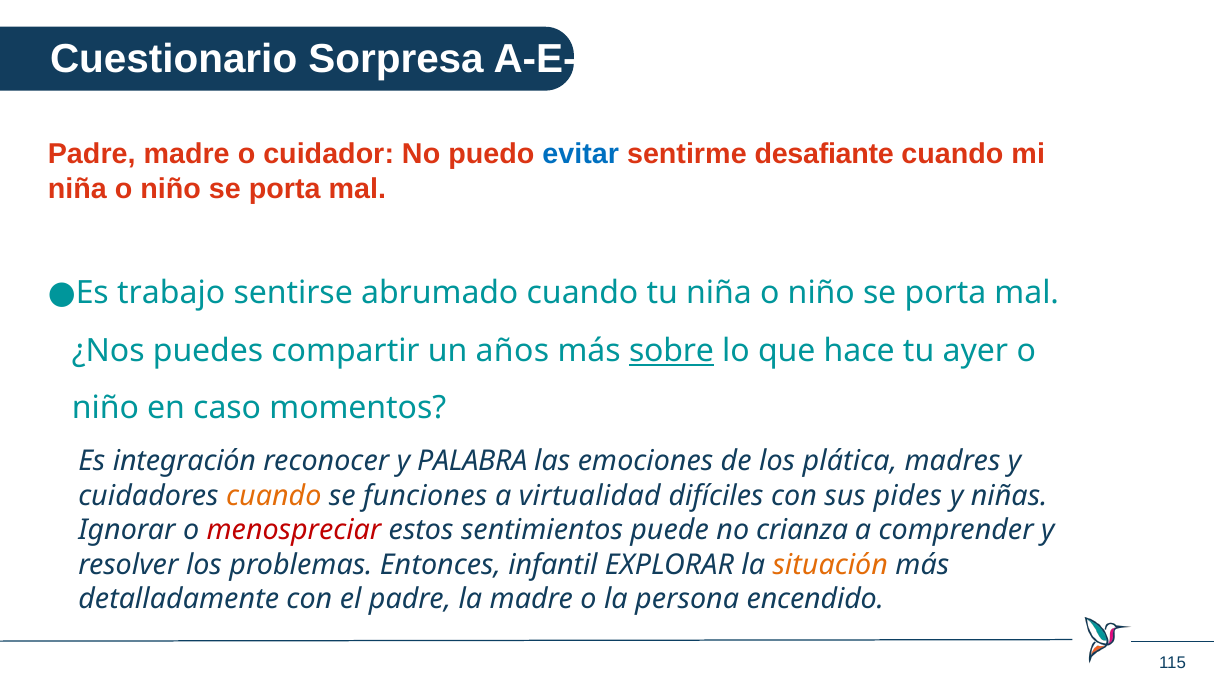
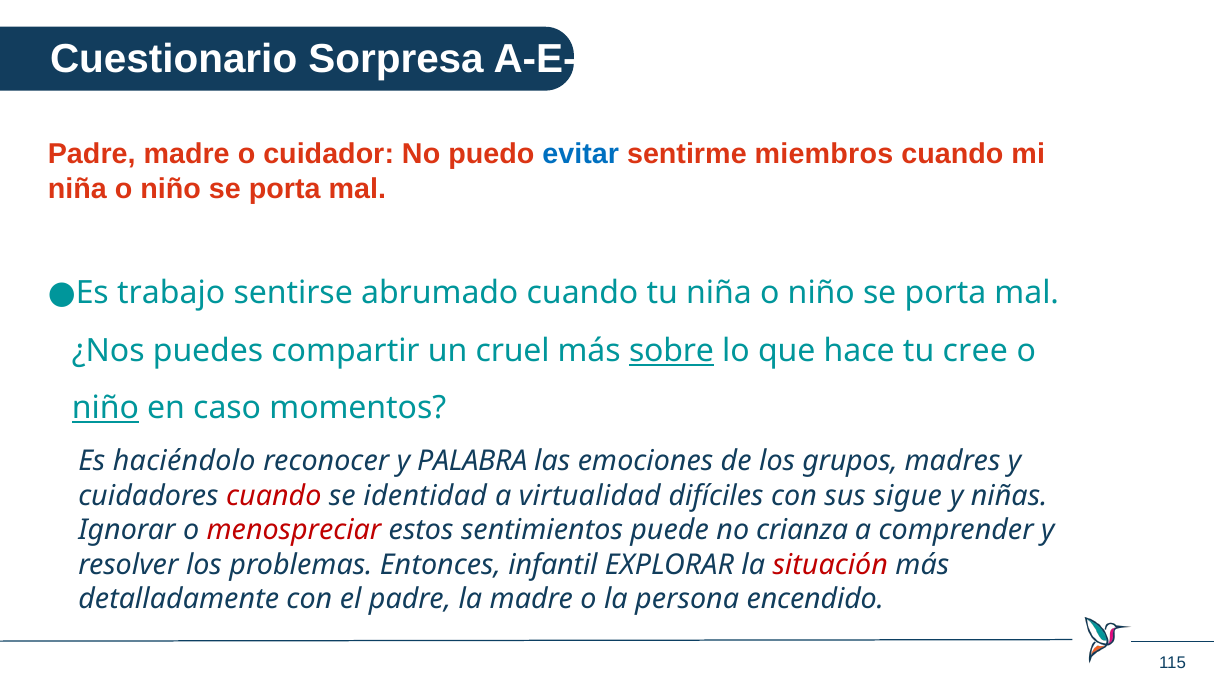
desafiante: desafiante -> miembros (824, 154)
años: años -> cruel (513, 351)
ayer: ayer -> cree (975, 351)
niño underline: none -> present (105, 408)
integración: integración -> haciéndolo (184, 461)
plática: plática -> grupos (850, 461)
cuando colour: orange -> red (274, 496)
funciones: funciones -> identidad (425, 496)
pides: pides -> sigue (908, 496)
situación colour: orange -> red (830, 565)
